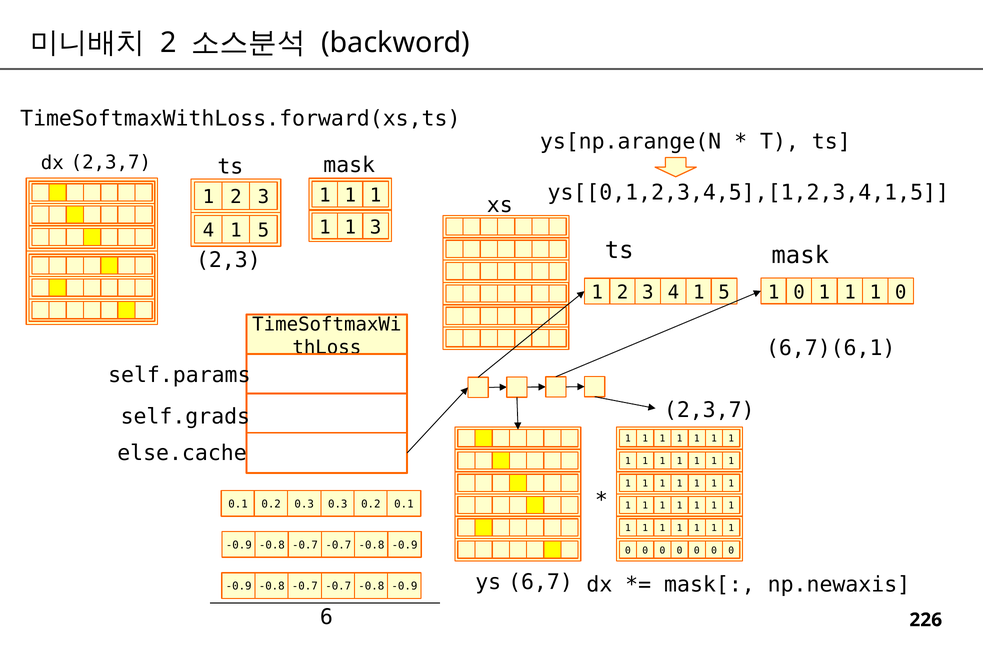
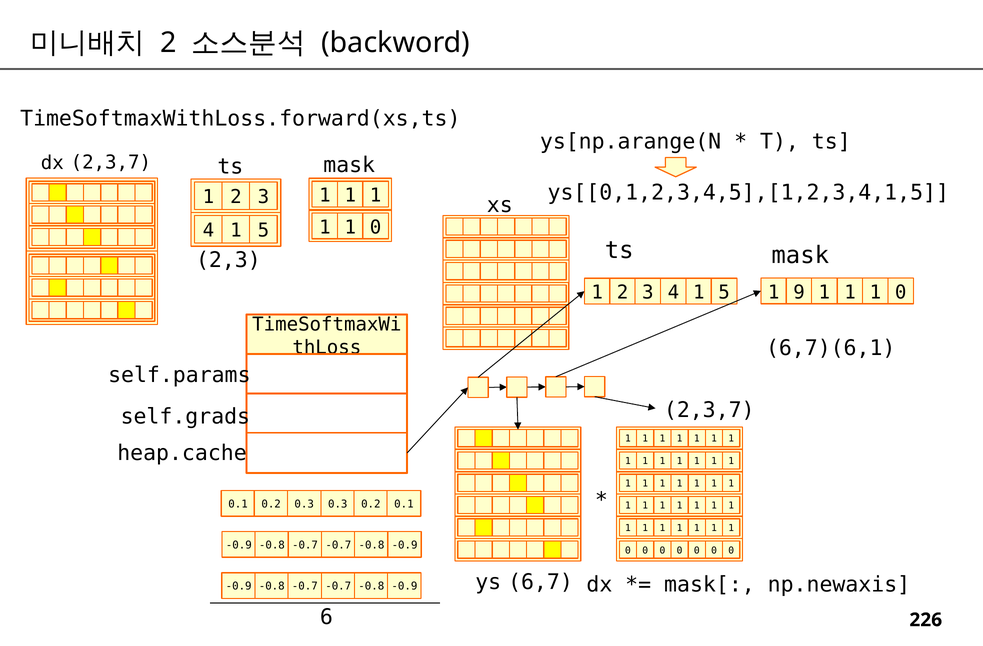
3: 3 -> 0 (376, 227)
3 1 0: 0 -> 9 (799, 292)
else.cache: else.cache -> heap.cache (182, 453)
